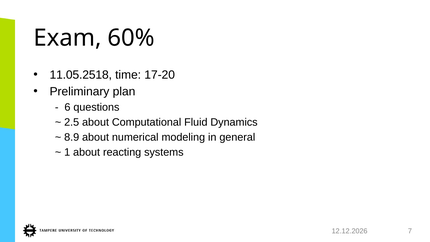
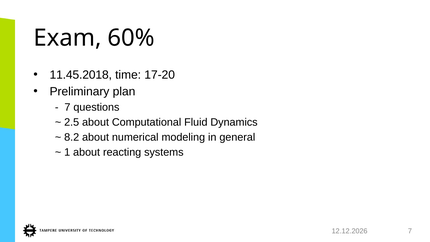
11.05.2518: 11.05.2518 -> 11.45.2018 (81, 75)
6: 6 -> 7 (67, 107)
8.9: 8.9 -> 8.2 (72, 137)
